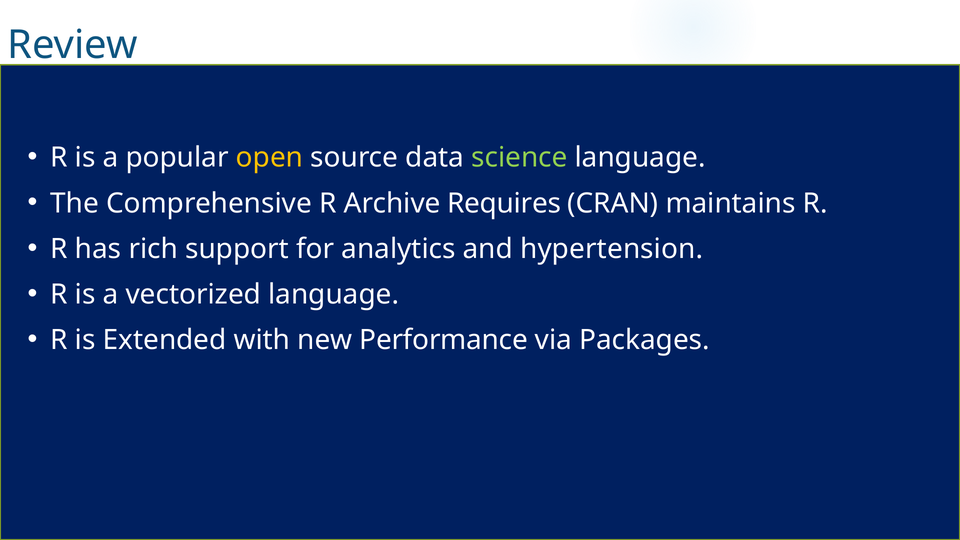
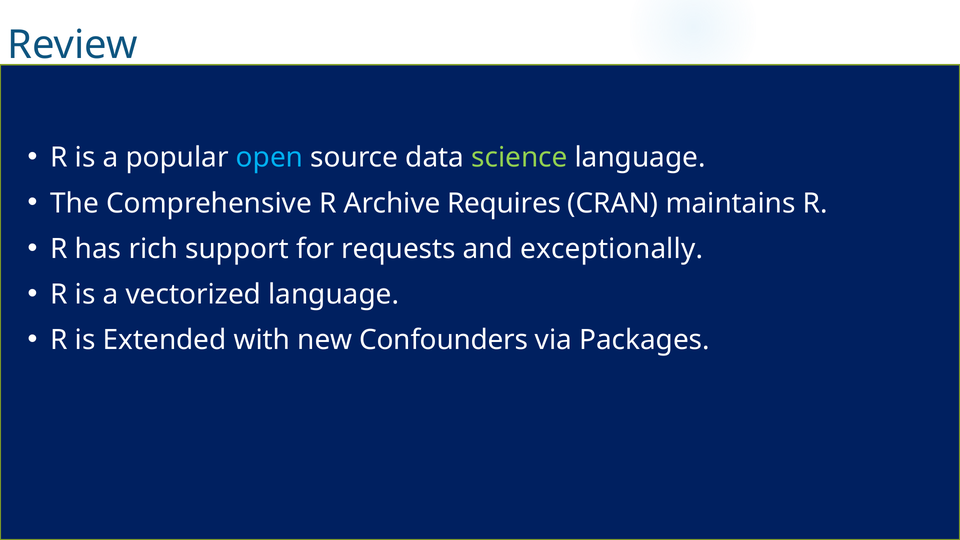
open colour: yellow -> light blue (270, 158)
analytics: analytics -> requests (399, 249)
hypertension: hypertension -> exceptionally (612, 249)
Performance: Performance -> Confounders (444, 340)
